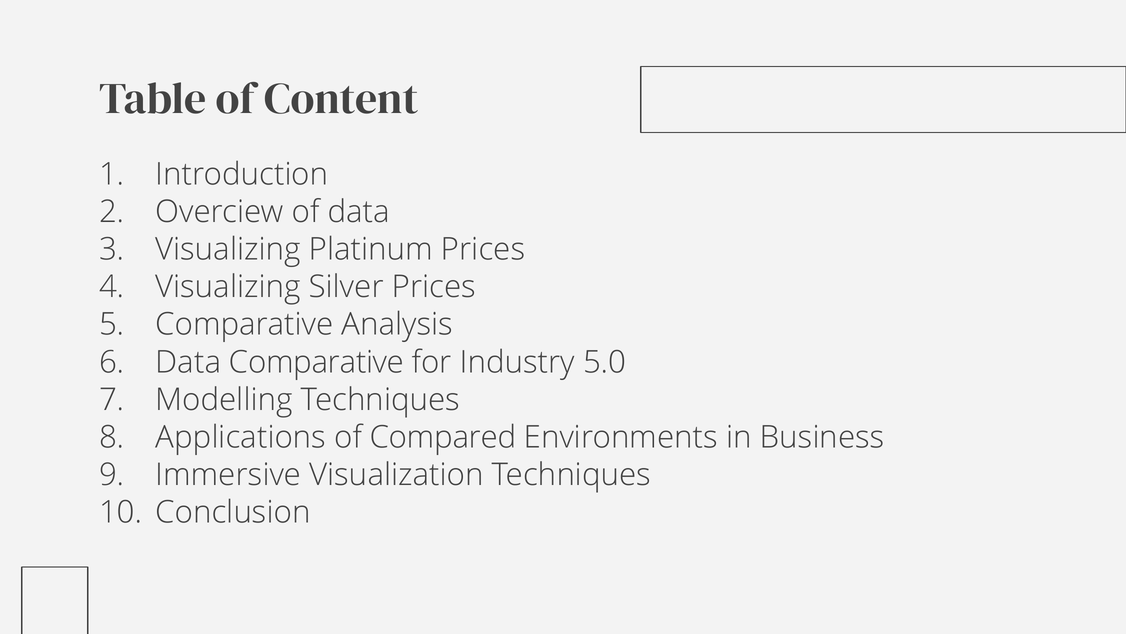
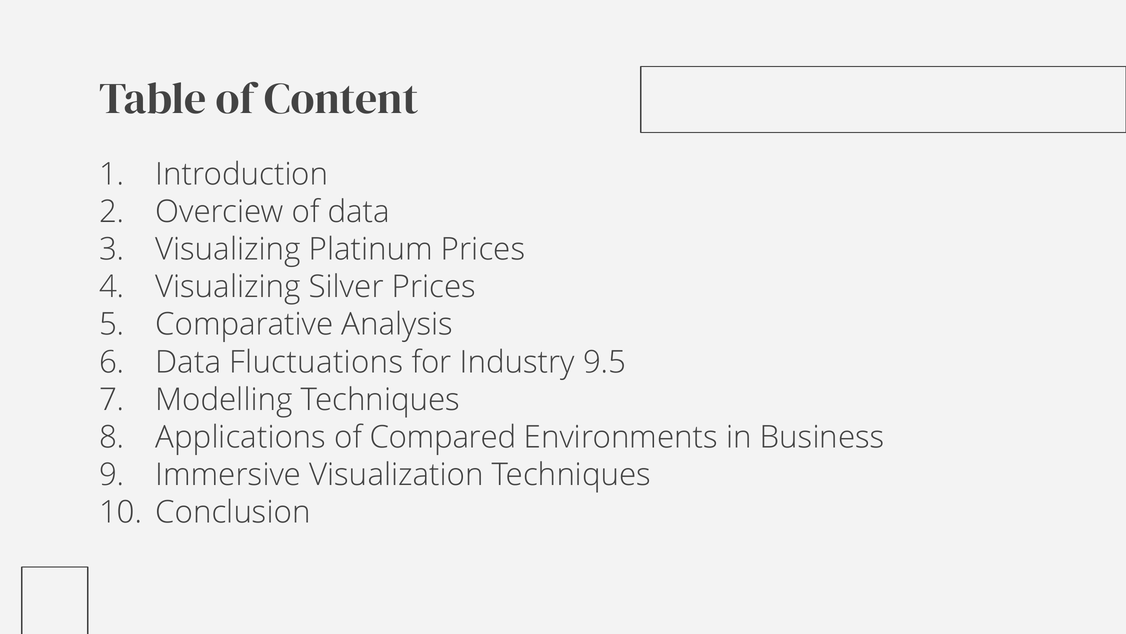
Data Comparative: Comparative -> Fluctuations (316, 362)
5.0: 5.0 -> 9.5 (605, 362)
